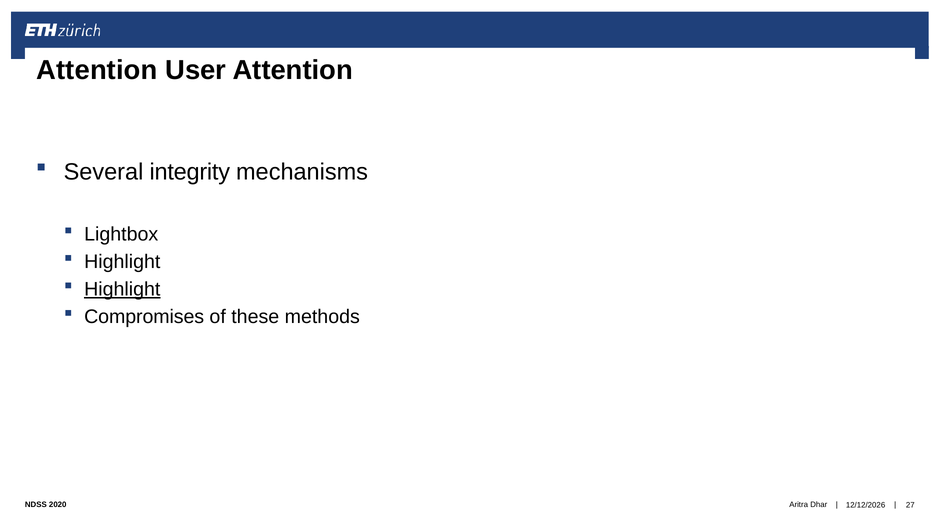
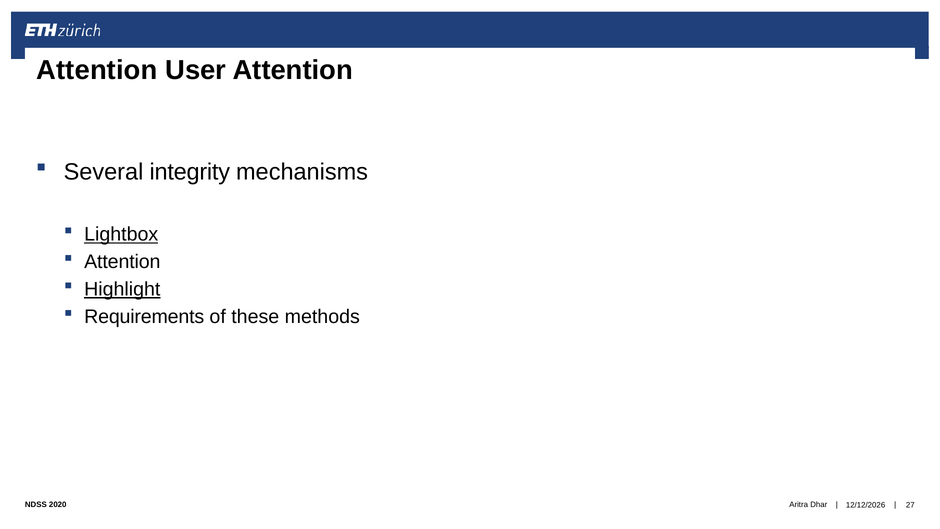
Lightbox underline: none -> present (121, 234)
Highlight: Highlight -> Attention (122, 262)
Compromises: Compromises -> Requirements (144, 317)
